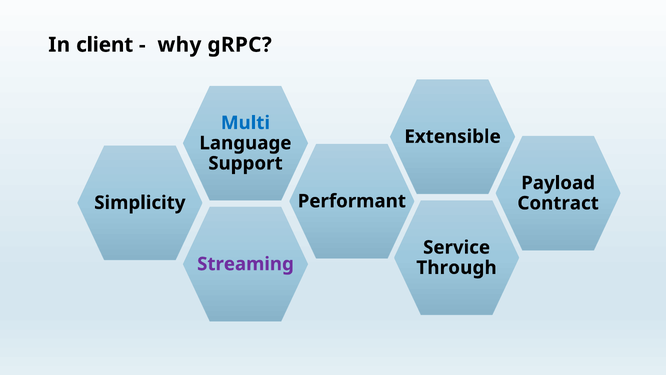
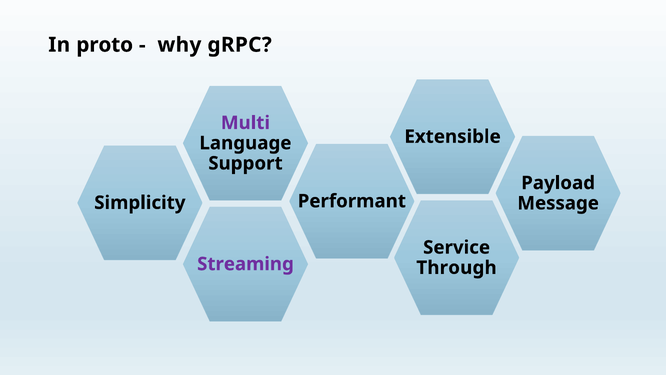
client: client -> proto (105, 45)
Multi colour: blue -> purple (245, 123)
Contract: Contract -> Message (558, 203)
